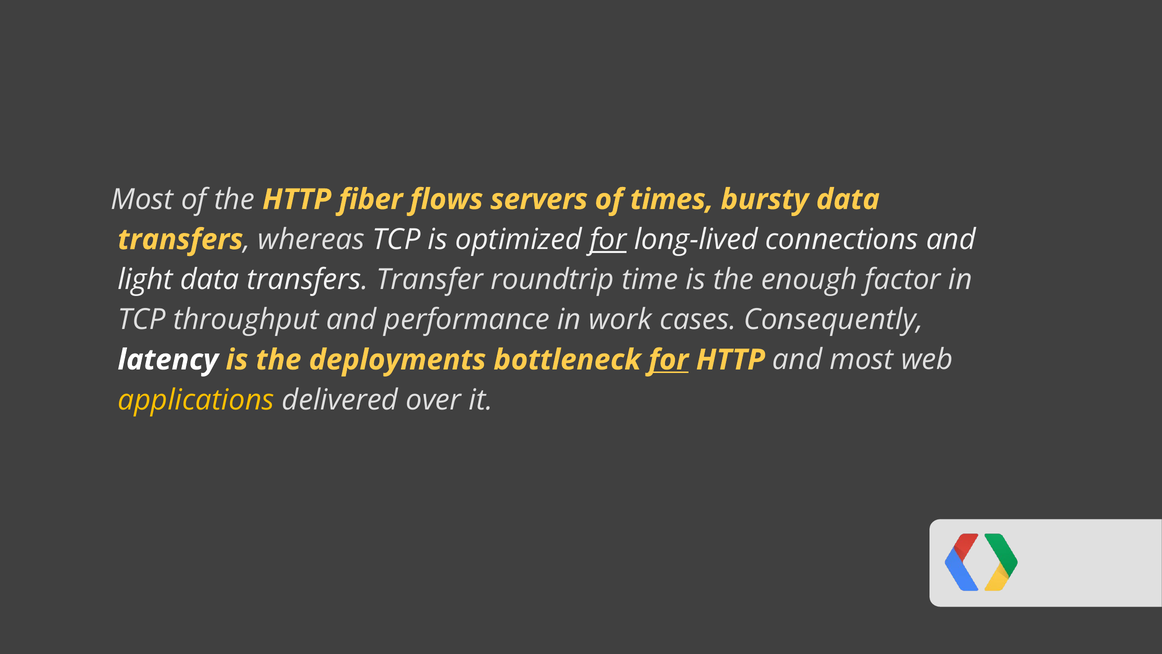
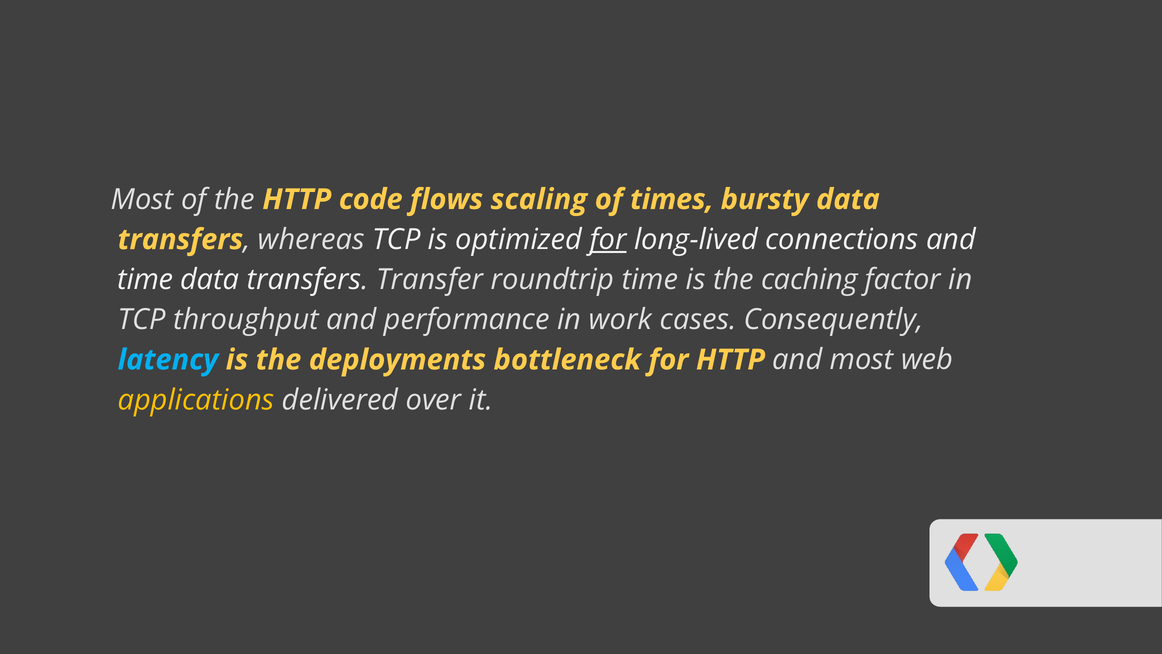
fiber: fiber -> code (371, 199)
servers: servers -> scaling (539, 199)
light: light -> time (145, 280)
enough: enough -> caching (809, 280)
latency colour: white -> light blue (168, 360)
for underline: present -> none (668, 360)
